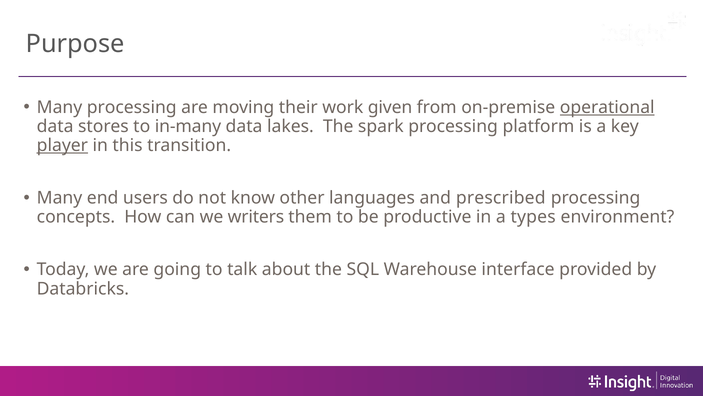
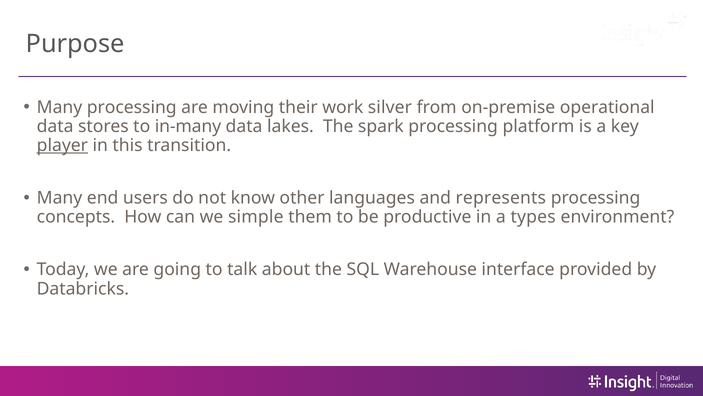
given: given -> silver (390, 107)
operational underline: present -> none (607, 107)
prescribed: prescribed -> represents (501, 198)
writers: writers -> simple (256, 217)
